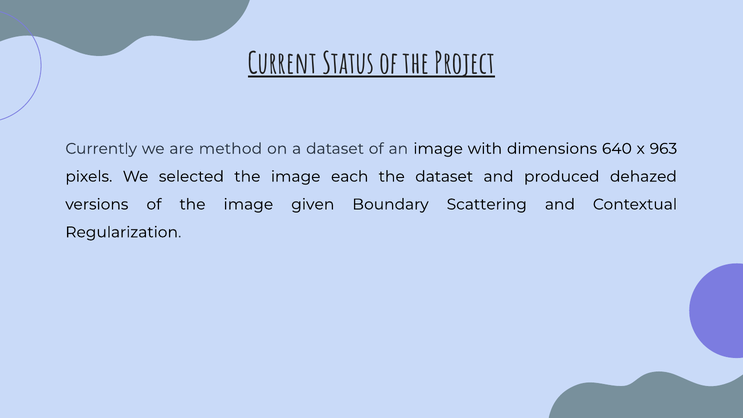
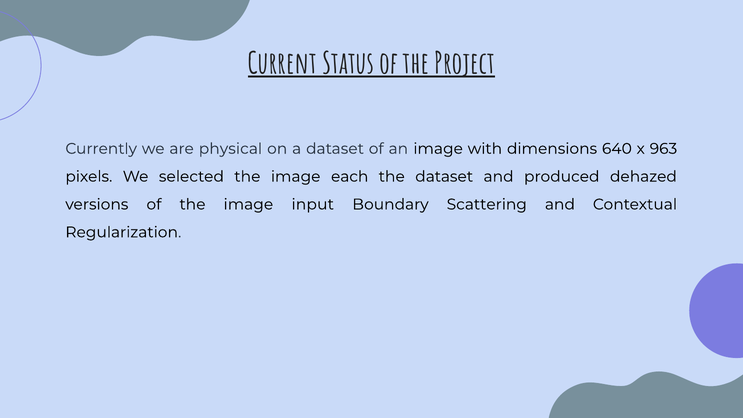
method: method -> physical (230, 149)
given: given -> input (313, 204)
